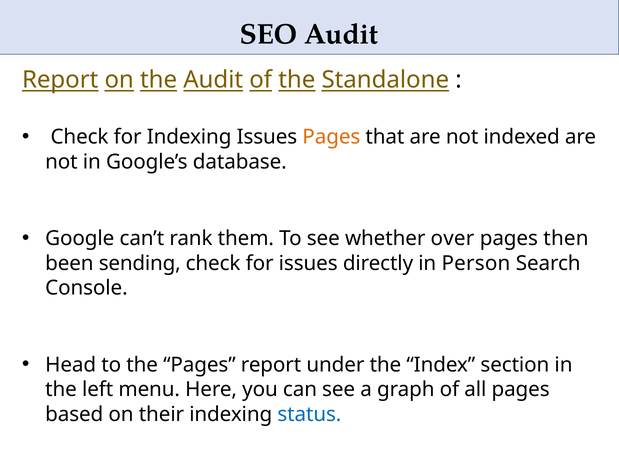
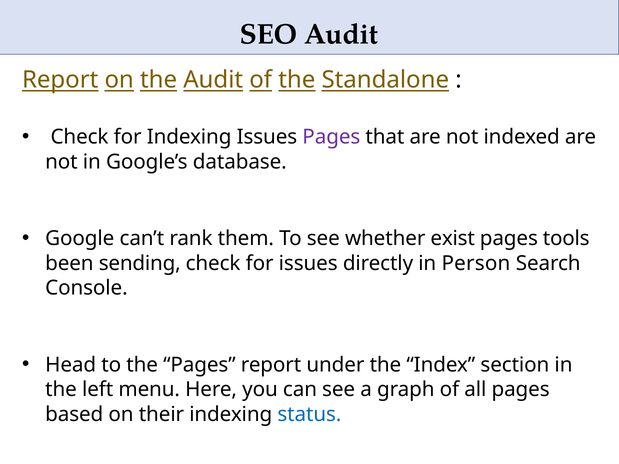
Pages colour: orange -> purple (331, 137)
over: over -> exist (453, 239)
then: then -> tools (566, 239)
